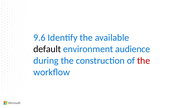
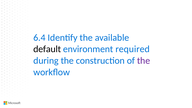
9.6: 9.6 -> 6.4 (39, 38)
audience: audience -> required (133, 49)
the colour: red -> purple (144, 61)
